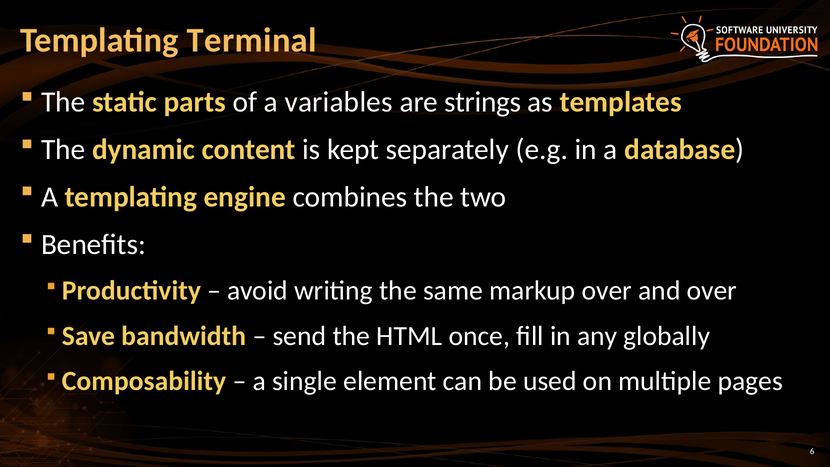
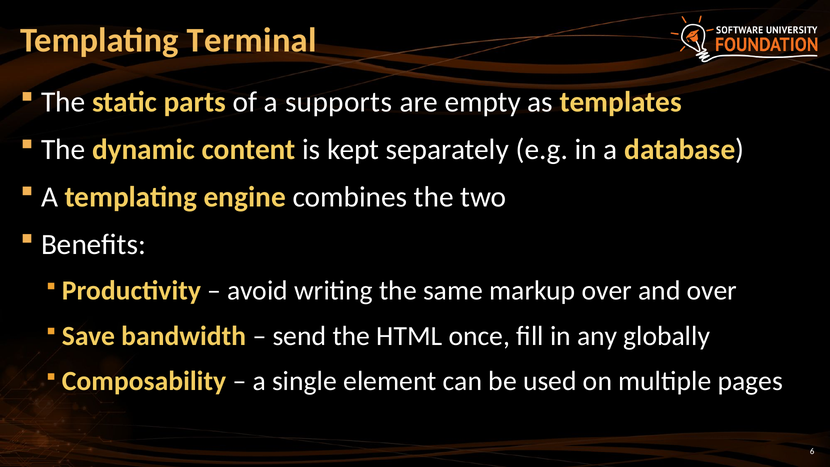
variables: variables -> supports (339, 102)
strings: strings -> empty (483, 102)
